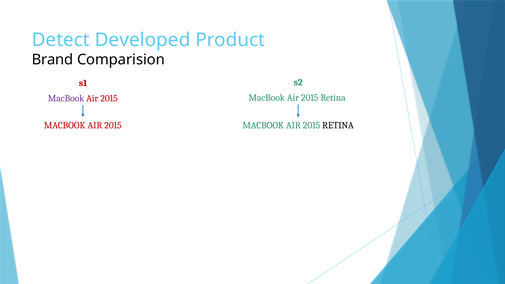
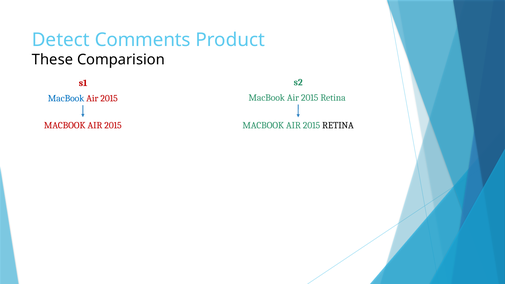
Developed: Developed -> Comments (143, 40)
Brand: Brand -> These (52, 60)
MacBook colour: purple -> blue (66, 99)
